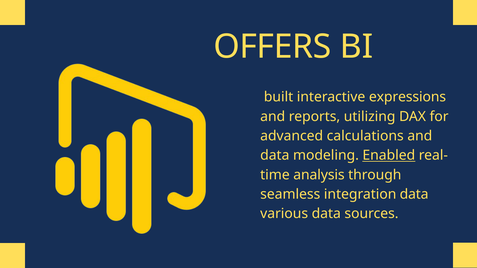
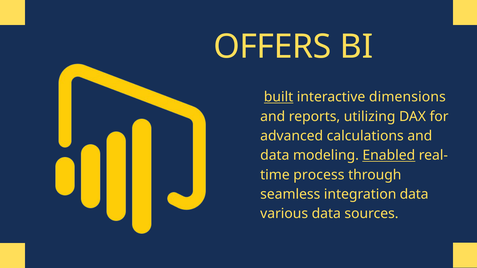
built underline: none -> present (279, 97)
expressions: expressions -> dimensions (407, 97)
analysis: analysis -> process (319, 175)
